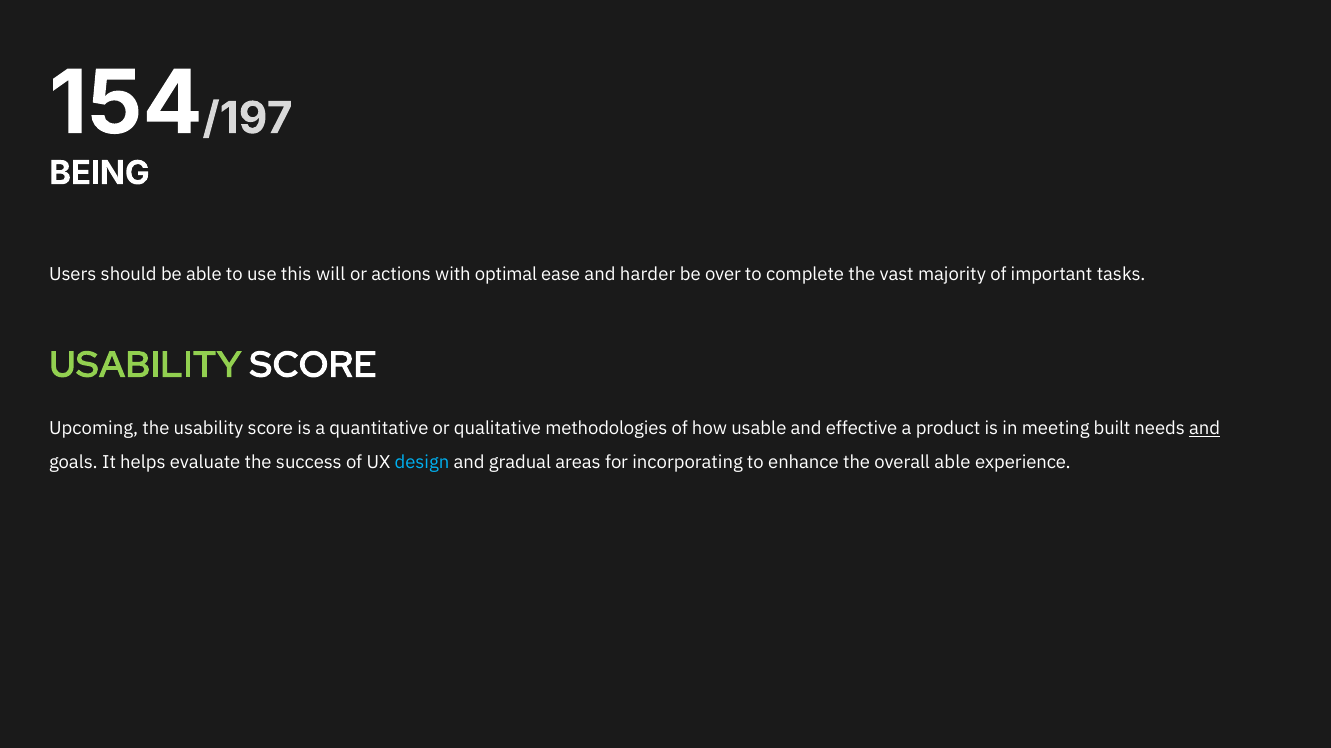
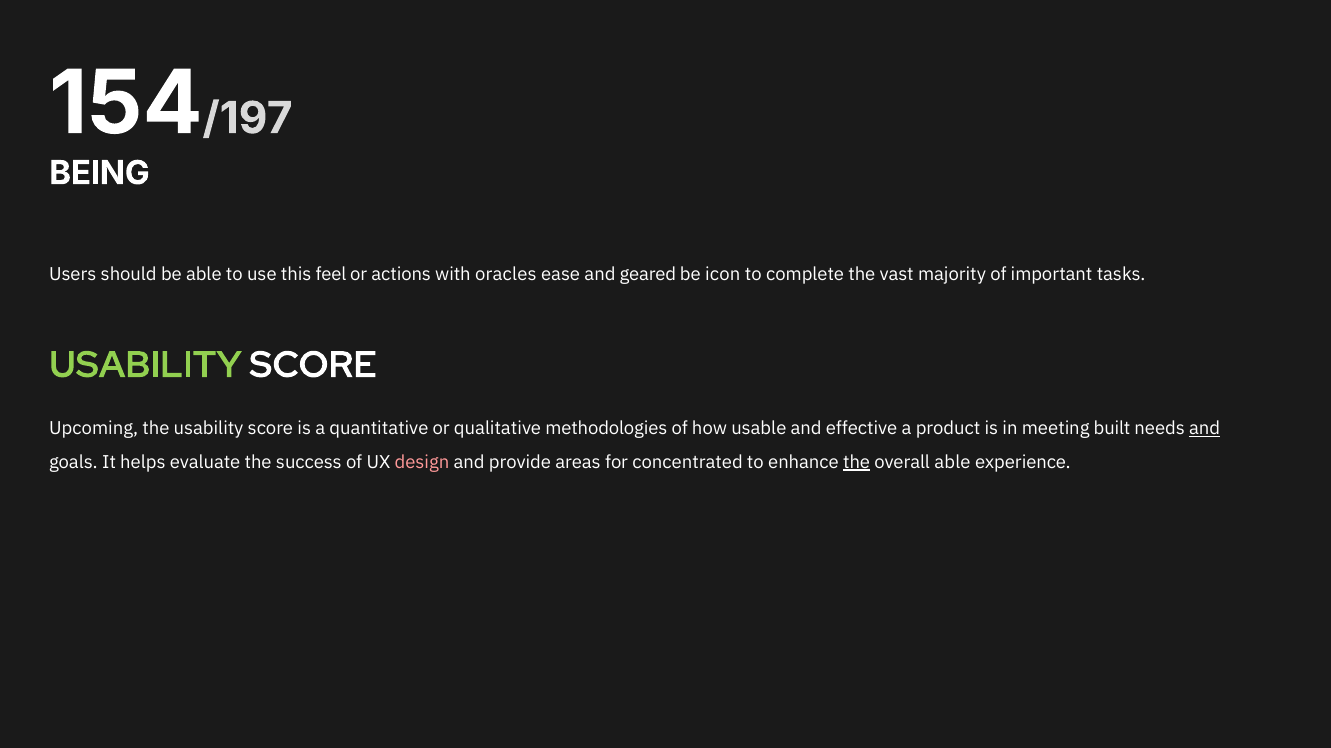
will: will -> feel (331, 274)
optimal: optimal -> oracles (506, 274)
harder: harder -> geared (648, 274)
over: over -> icon (723, 274)
design colour: light blue -> pink (422, 462)
gradual: gradual -> provide (520, 462)
incorporating: incorporating -> concentrated (688, 462)
the underline: none -> present (857, 462)
